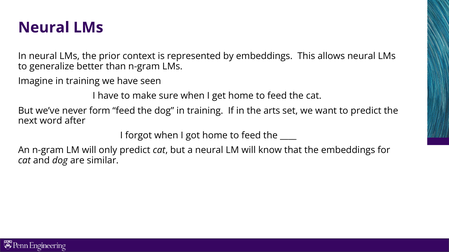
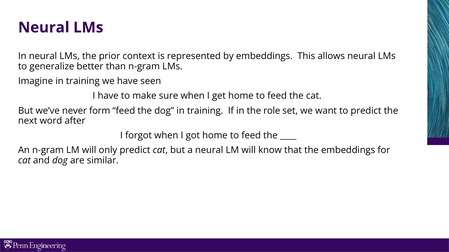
arts: arts -> role (272, 111)
